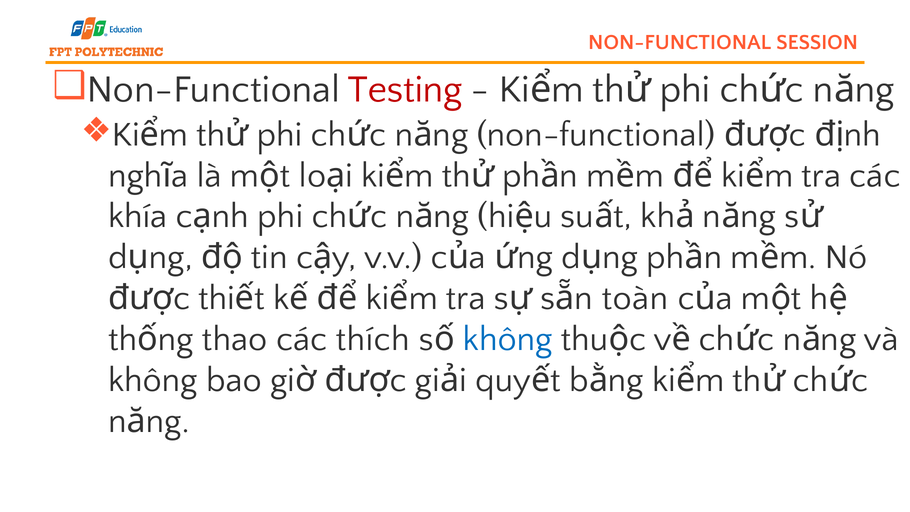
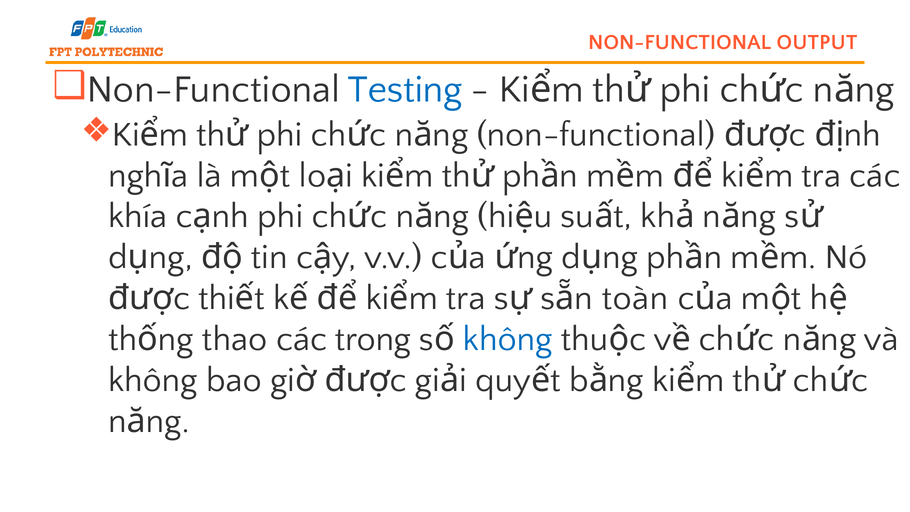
SESSION: SESSION -> OUTPUT (817, 42)
Testing colour: red -> blue (405, 89)
thích: thích -> trong (373, 339)
